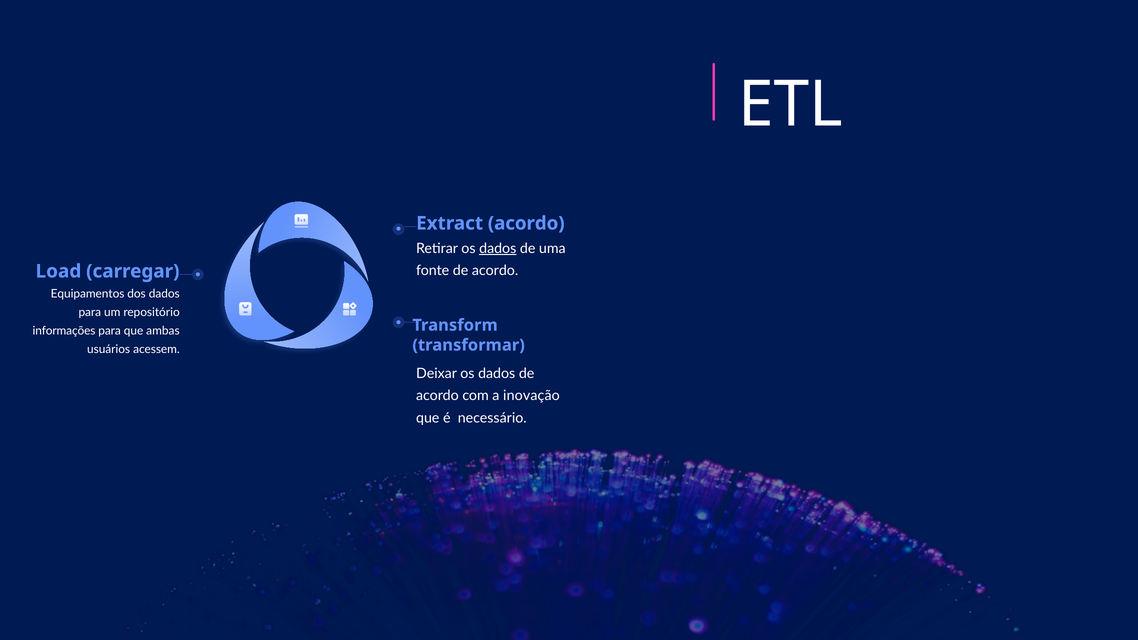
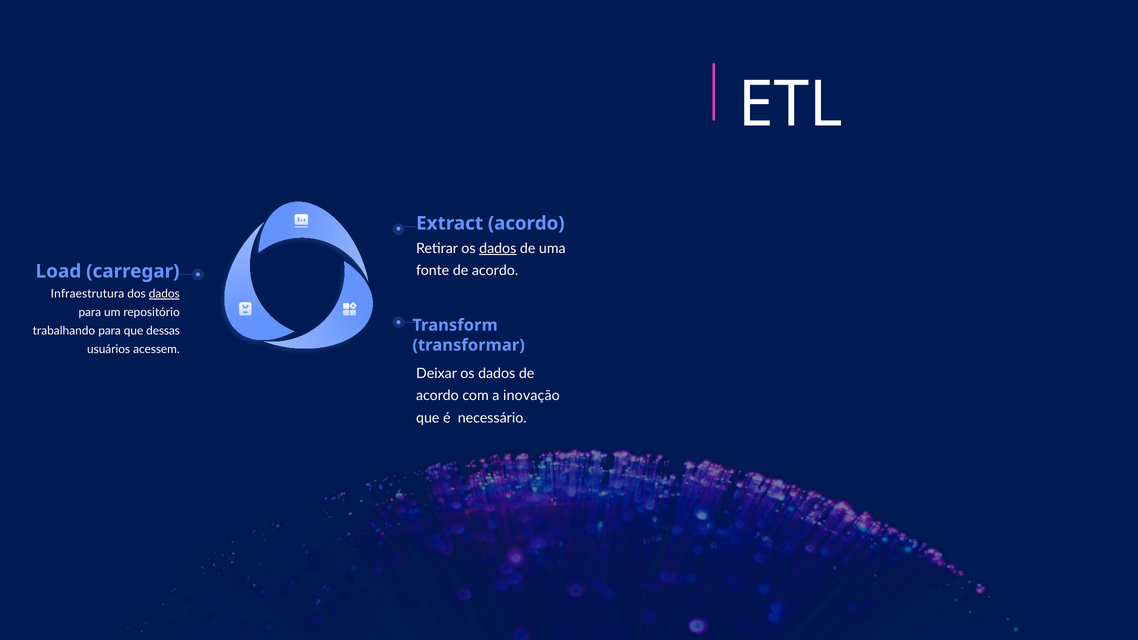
Equipamentos: Equipamentos -> Infraestrutura (87, 294)
dados underline: none -> present (164, 294)
informações: informações -> trabalhando (64, 331)
ambas: ambas -> dessas (163, 331)
